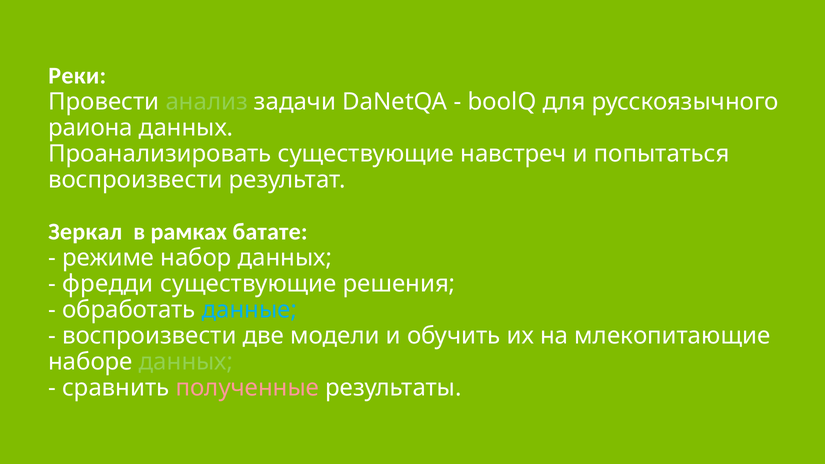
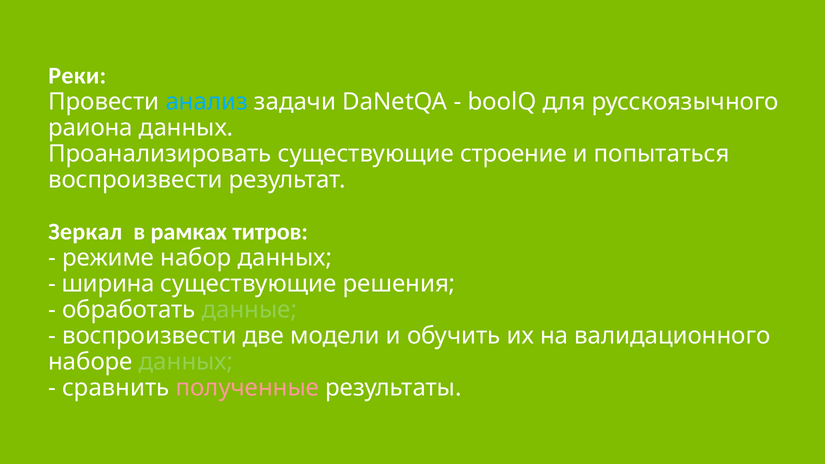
анализ colour: light green -> light blue (207, 102)
навстреч: навстреч -> строение (513, 154)
батате: батате -> титров (270, 232)
фредди: фредди -> ширина (108, 284)
данные colour: light blue -> light green (249, 310)
млекопитающие: млекопитающие -> валидационного (672, 336)
